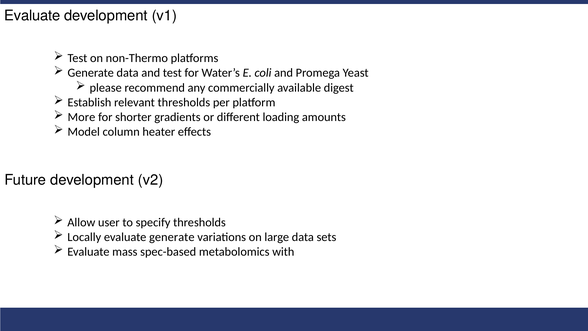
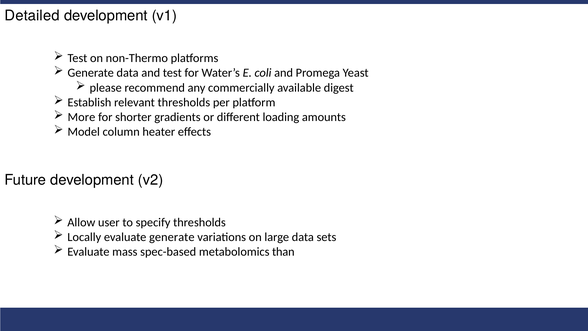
Evaluate: Evaluate -> Detailed (32, 16)
with: with -> than (283, 252)
